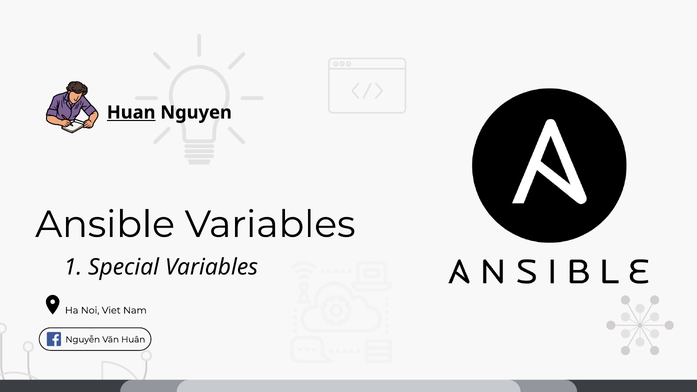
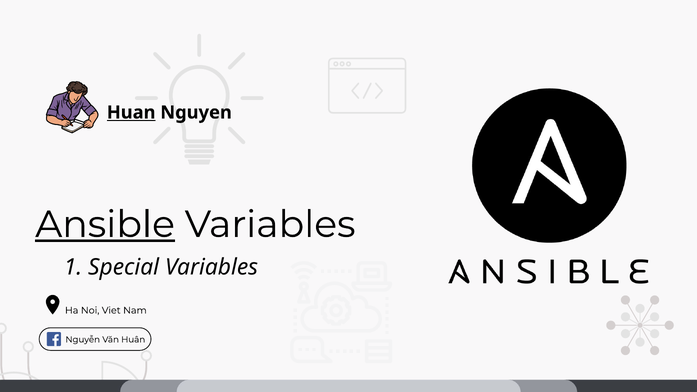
Ansible underline: none -> present (105, 225)
